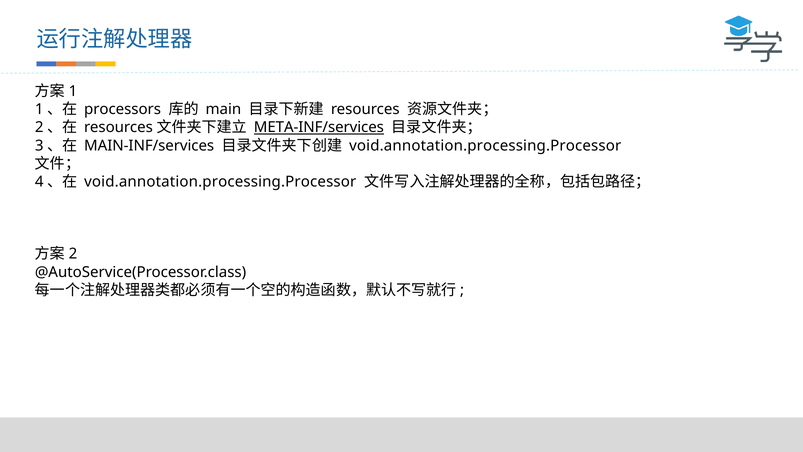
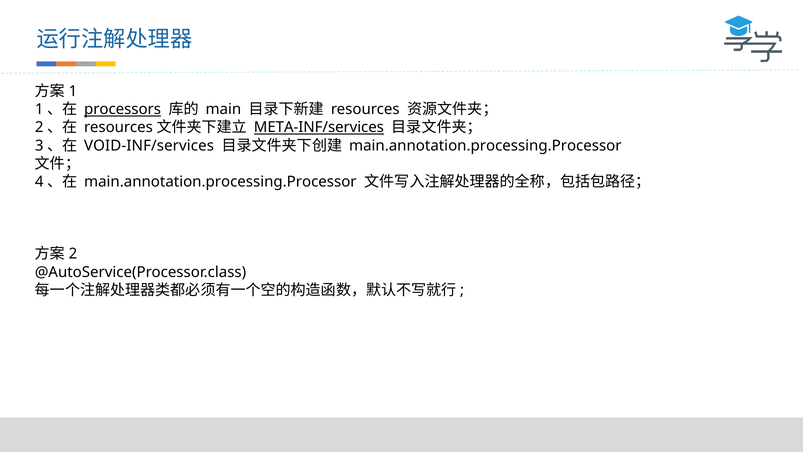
processors underline: none -> present (123, 109)
MAIN-INF/services: MAIN-INF/services -> VOID-INF/services (149, 145)
void.annotation.processing.Processor: void.annotation.processing.Processor -> main.annotation.processing.Processor (485, 145)
void.annotation.processing.Processor: void.annotation.processing.Processor -> main.annotation.processing.Processor (220, 182)
